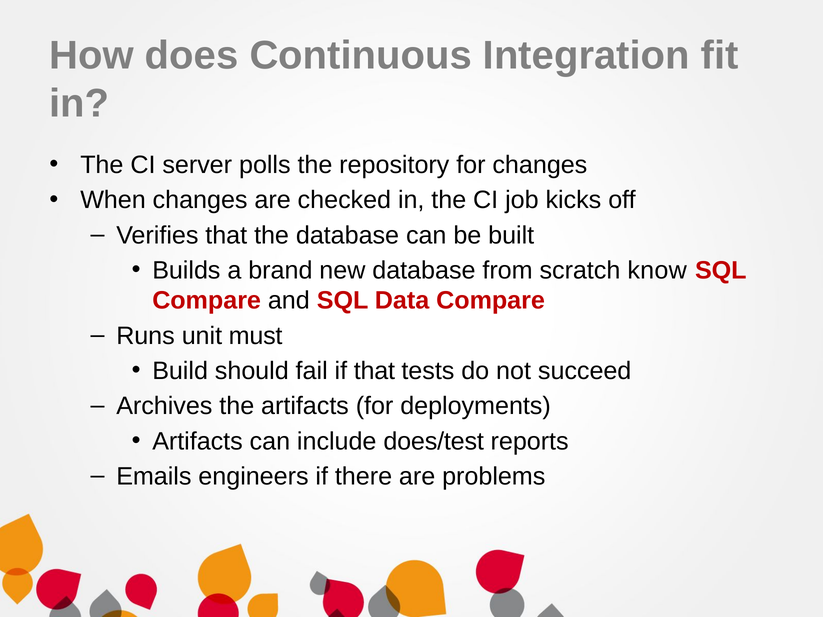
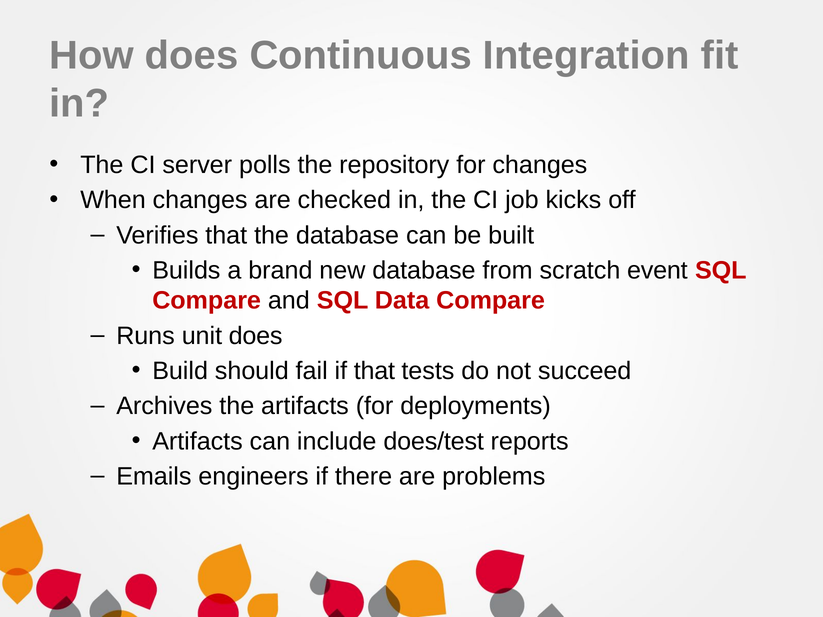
know: know -> event (657, 271)
unit must: must -> does (256, 336)
